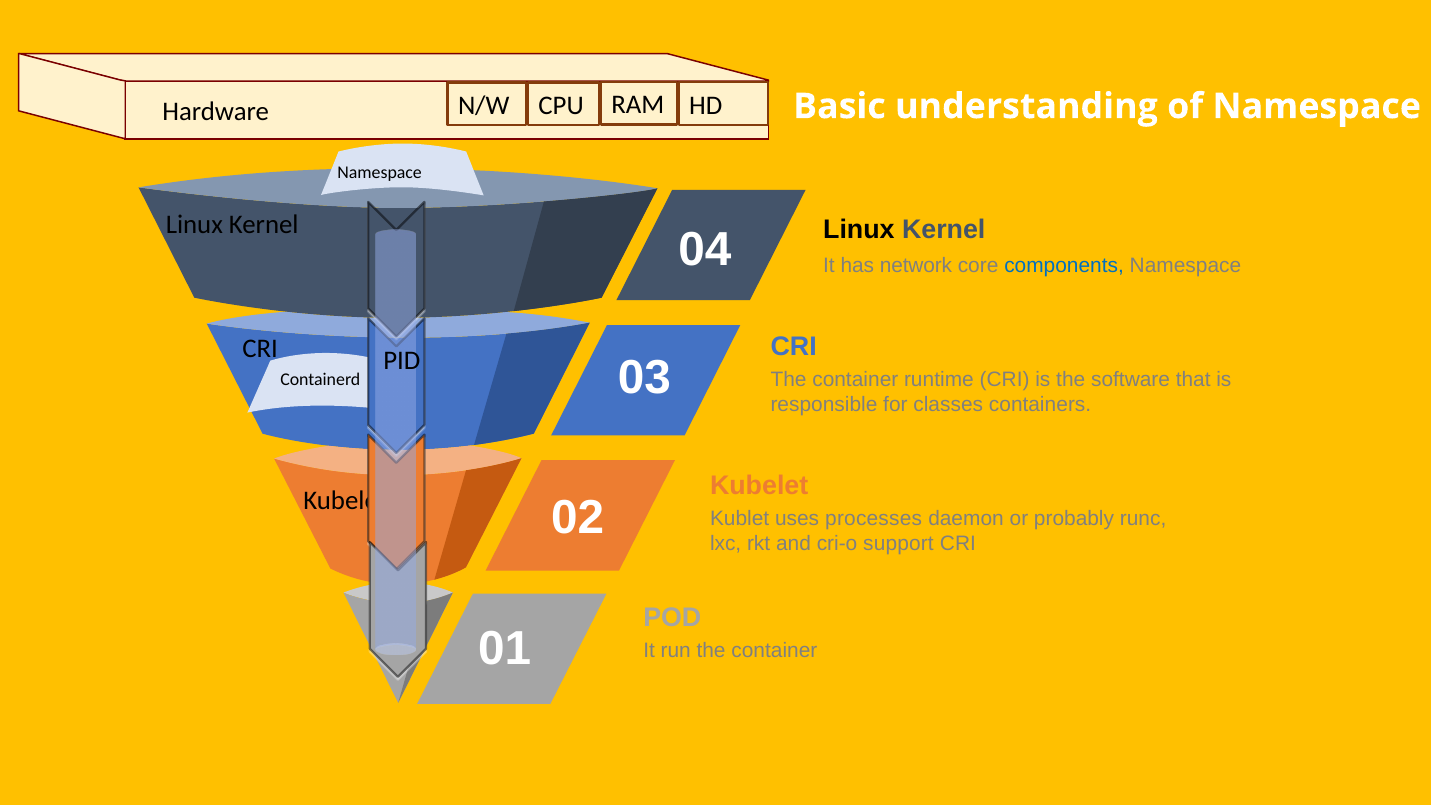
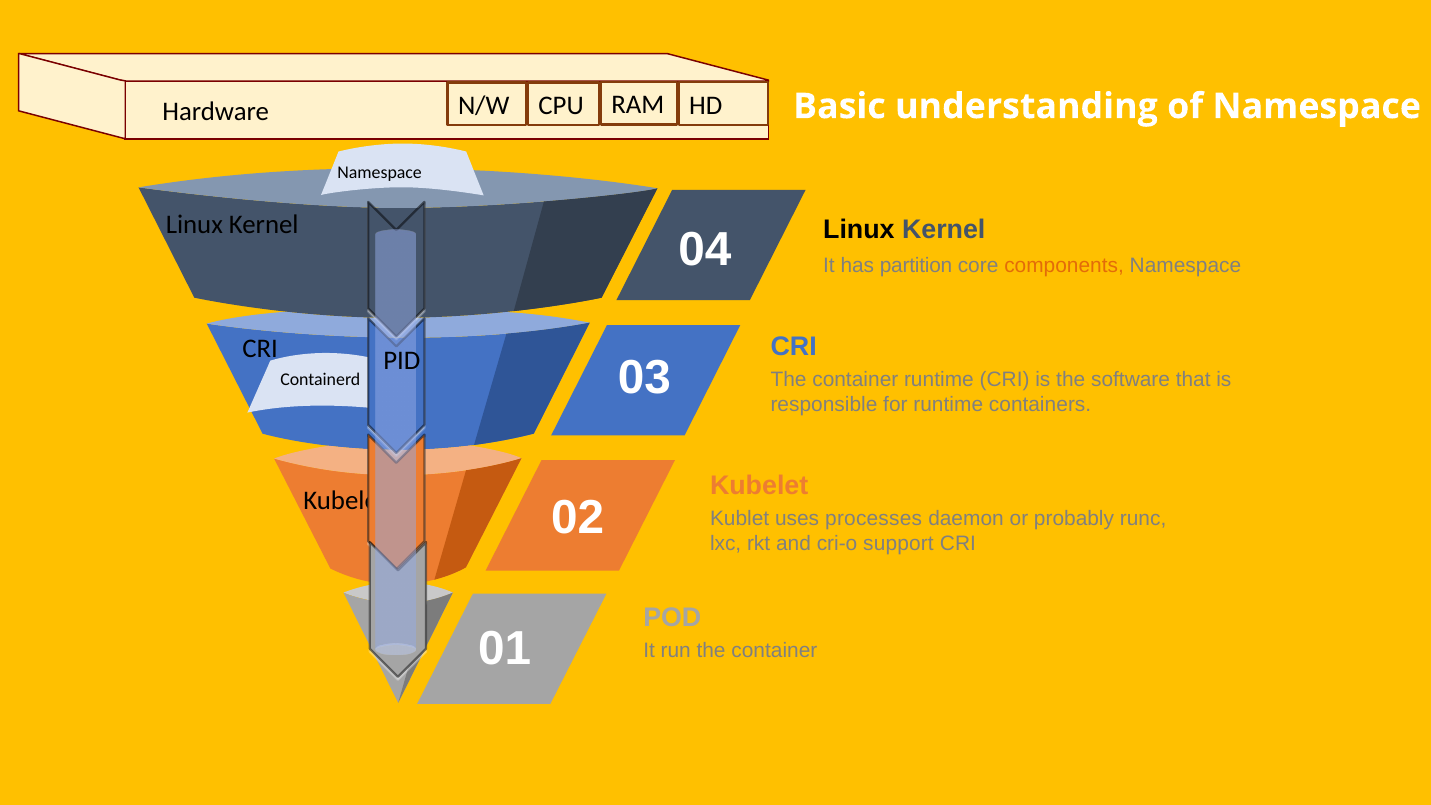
network: network -> partition (916, 265)
components colour: blue -> orange (1064, 265)
for classes: classes -> runtime (948, 404)
